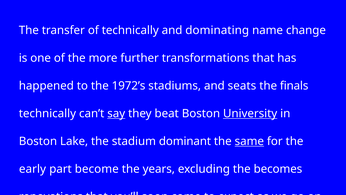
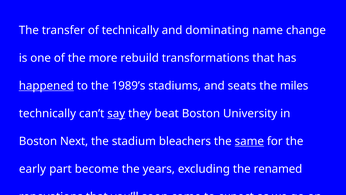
further: further -> rebuild (140, 58)
happened underline: none -> present (46, 86)
1972’s: 1972’s -> 1989’s (129, 86)
finals: finals -> miles (294, 86)
University underline: present -> none (250, 113)
Lake: Lake -> Next (74, 141)
dominant: dominant -> bleachers (185, 141)
becomes: becomes -> renamed (278, 169)
